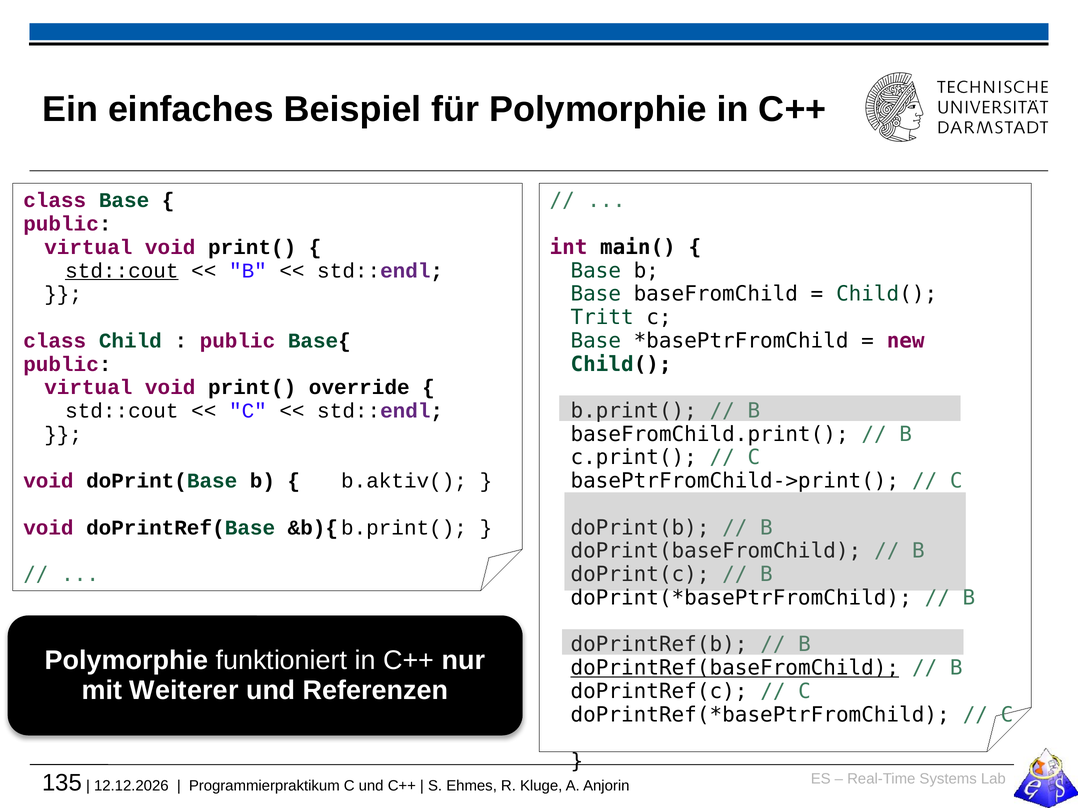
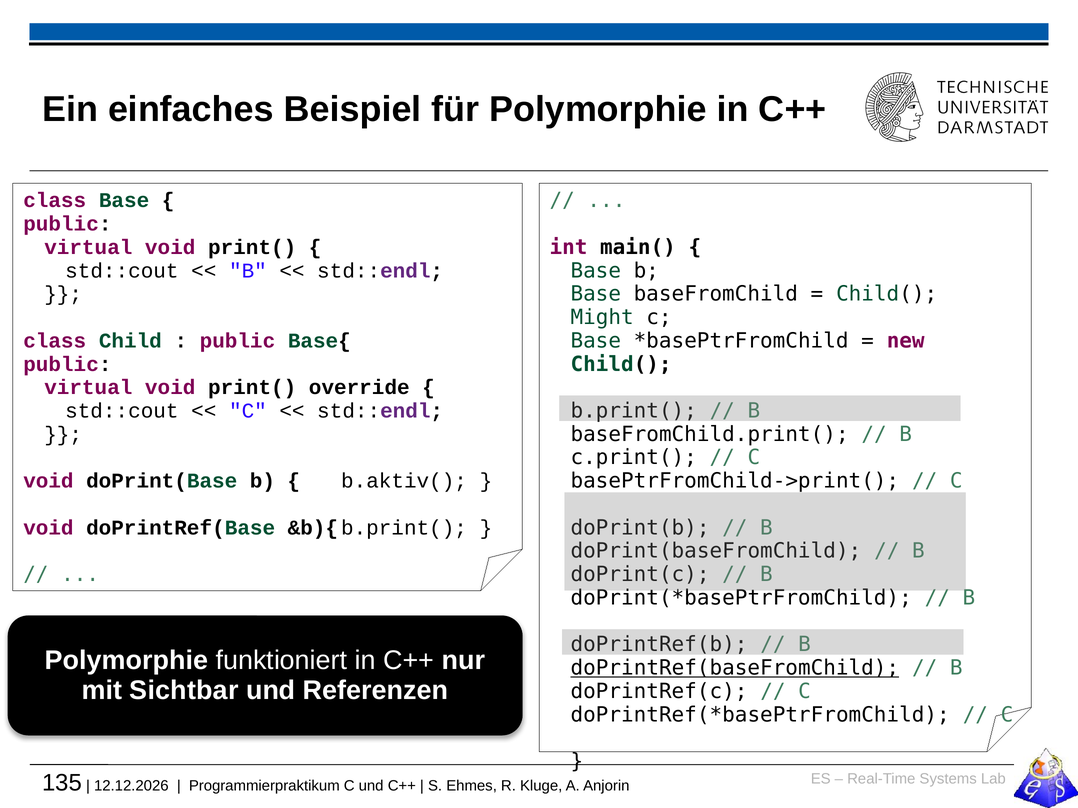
std::cout underline: present -> none (122, 271)
Tritt: Tritt -> Might (602, 318)
Weiterer: Weiterer -> Sichtbar (184, 691)
